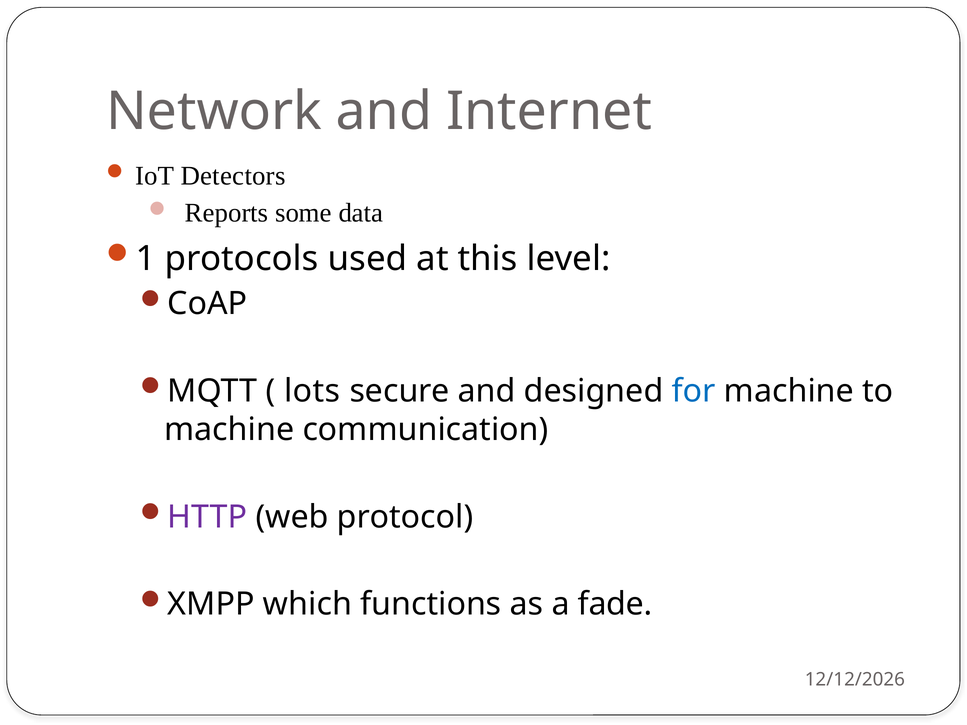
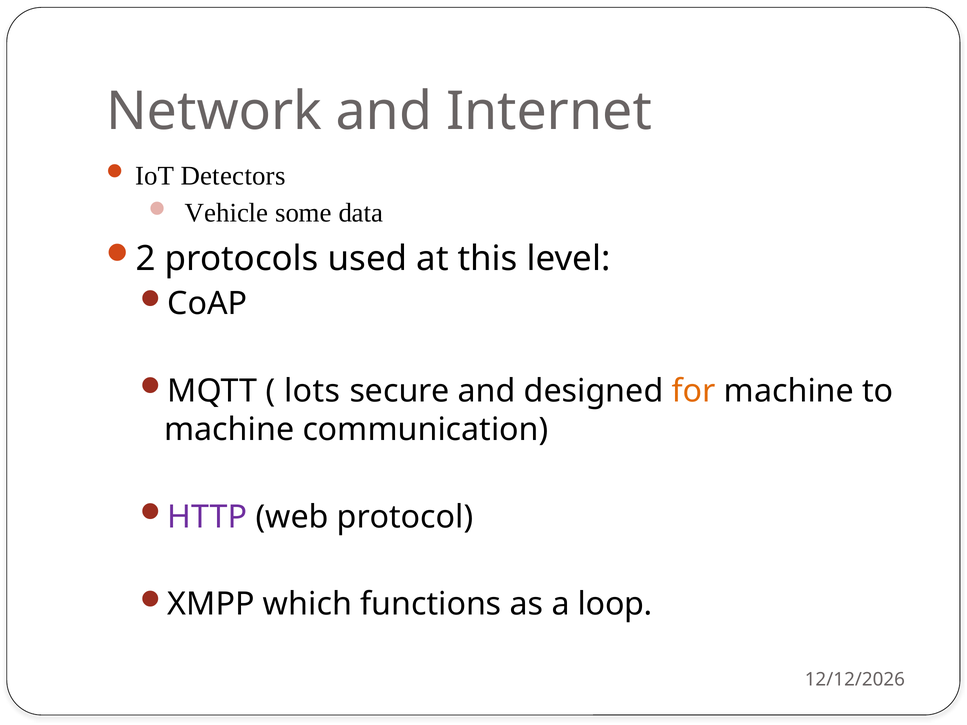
Reports: Reports -> Vehicle (227, 213)
1: 1 -> 2 (146, 259)
for colour: blue -> orange (694, 391)
fade: fade -> loop (615, 605)
